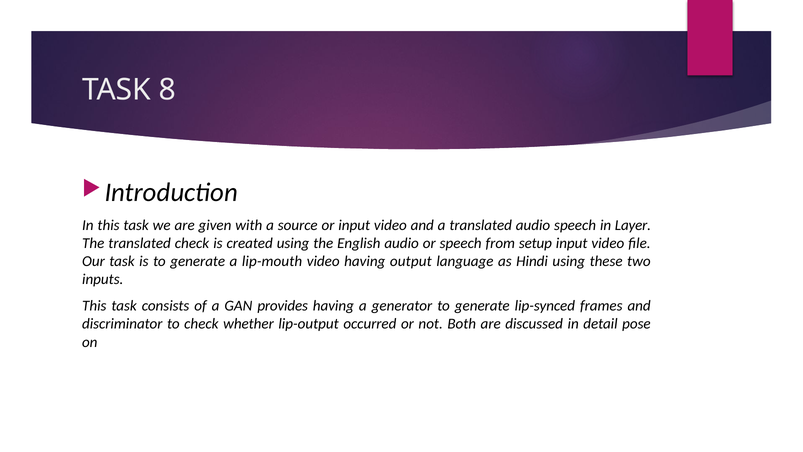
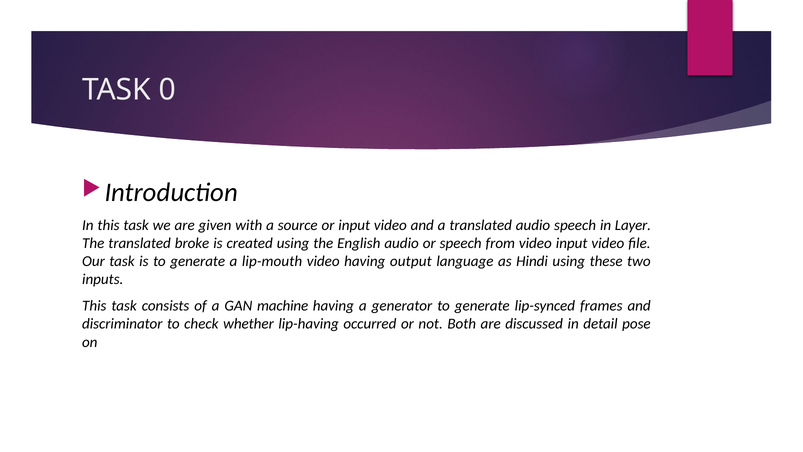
8: 8 -> 0 (167, 90)
translated check: check -> broke (192, 243)
from setup: setup -> video (535, 243)
provides: provides -> machine (283, 306)
lip-output: lip-output -> lip-having (309, 324)
